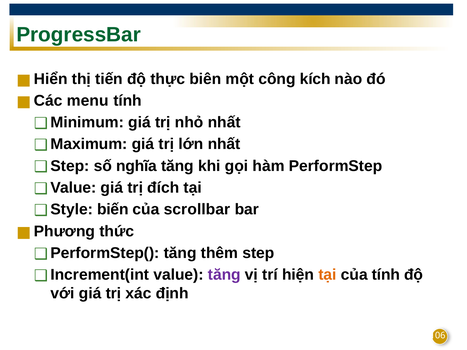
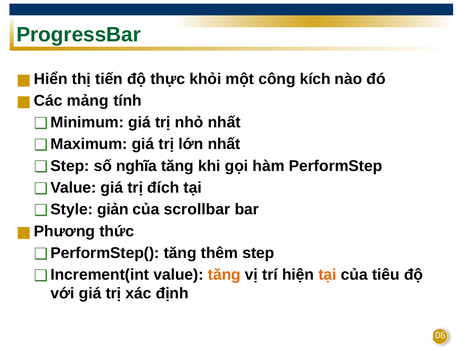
biên: biên -> khỏi (205, 79)
menu: menu -> mảng (88, 101)
biến: biến -> giản (113, 210)
tăng colour: purple -> orange (224, 275)
của tính: tính -> tiêu (386, 275)
